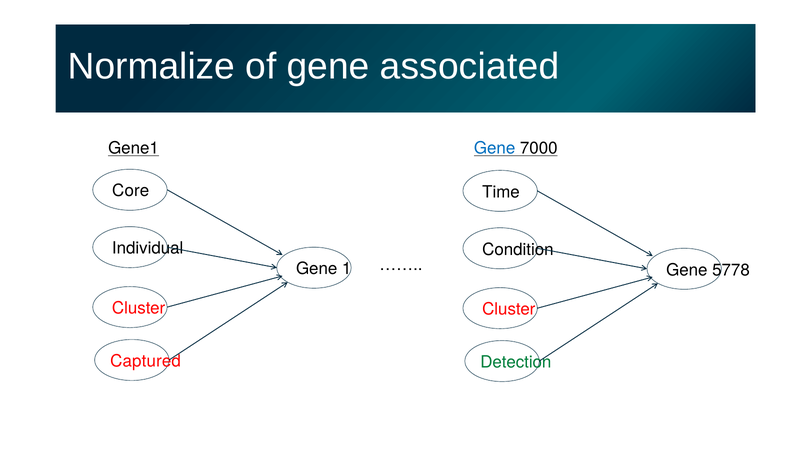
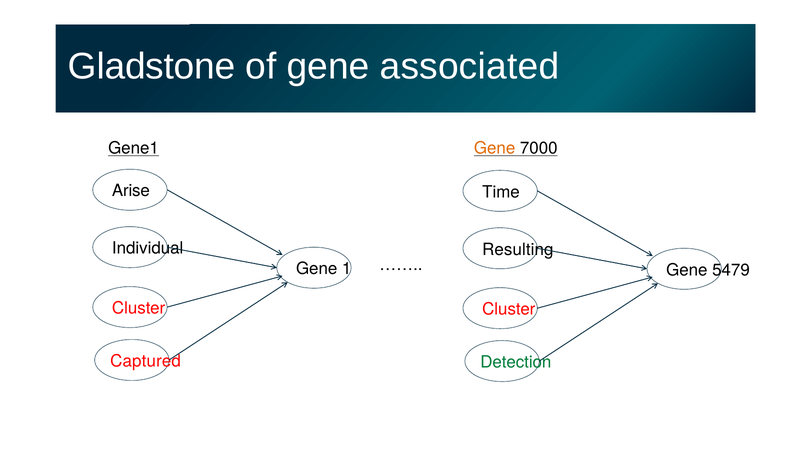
Normalize: Normalize -> Gladstone (152, 67)
Gene colour: blue -> orange (495, 148)
Core: Core -> Arise (131, 191)
Condition: Condition -> Resulting (518, 250)
5778: 5778 -> 5479 (731, 270)
